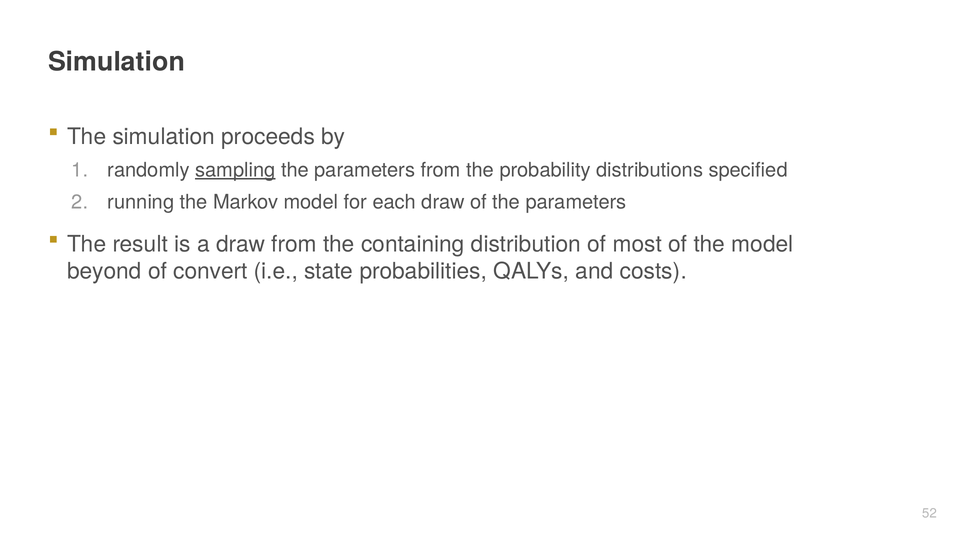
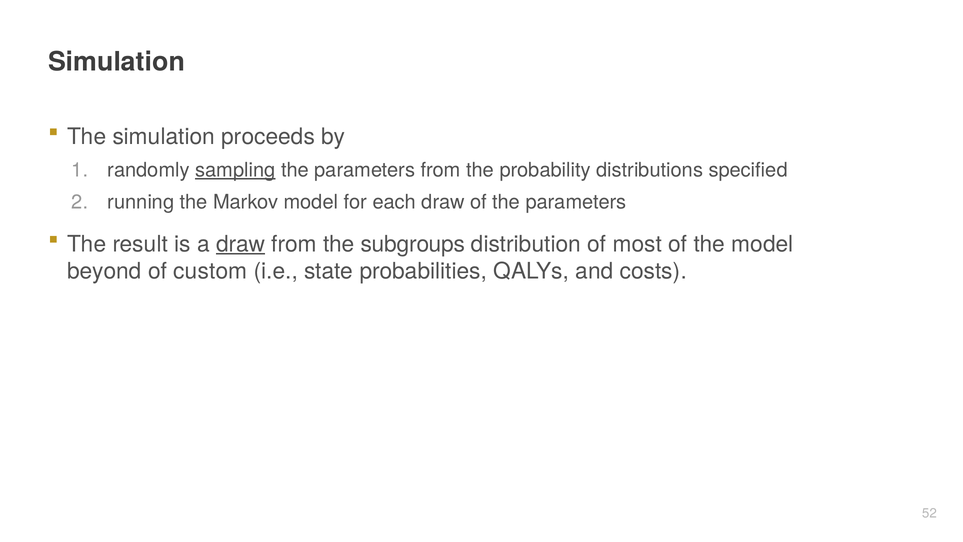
draw underline: none -> present (241, 244)
containing: containing -> subgroups (413, 244)
convert: convert -> custom (210, 271)
